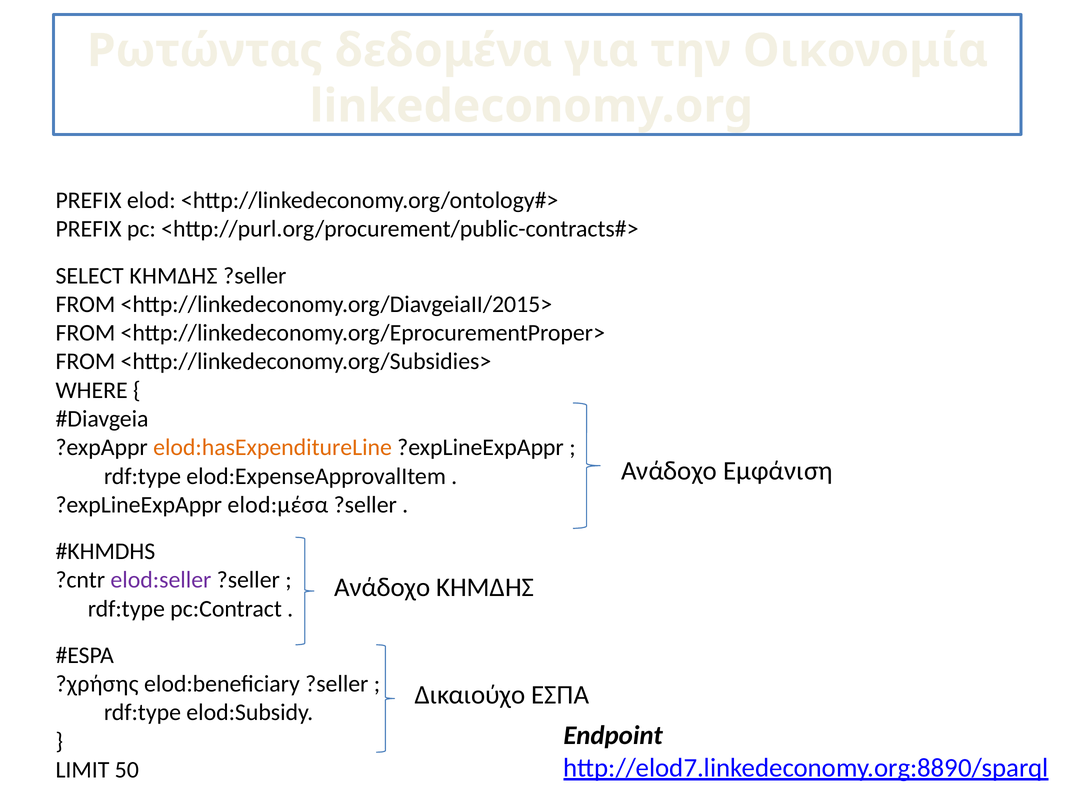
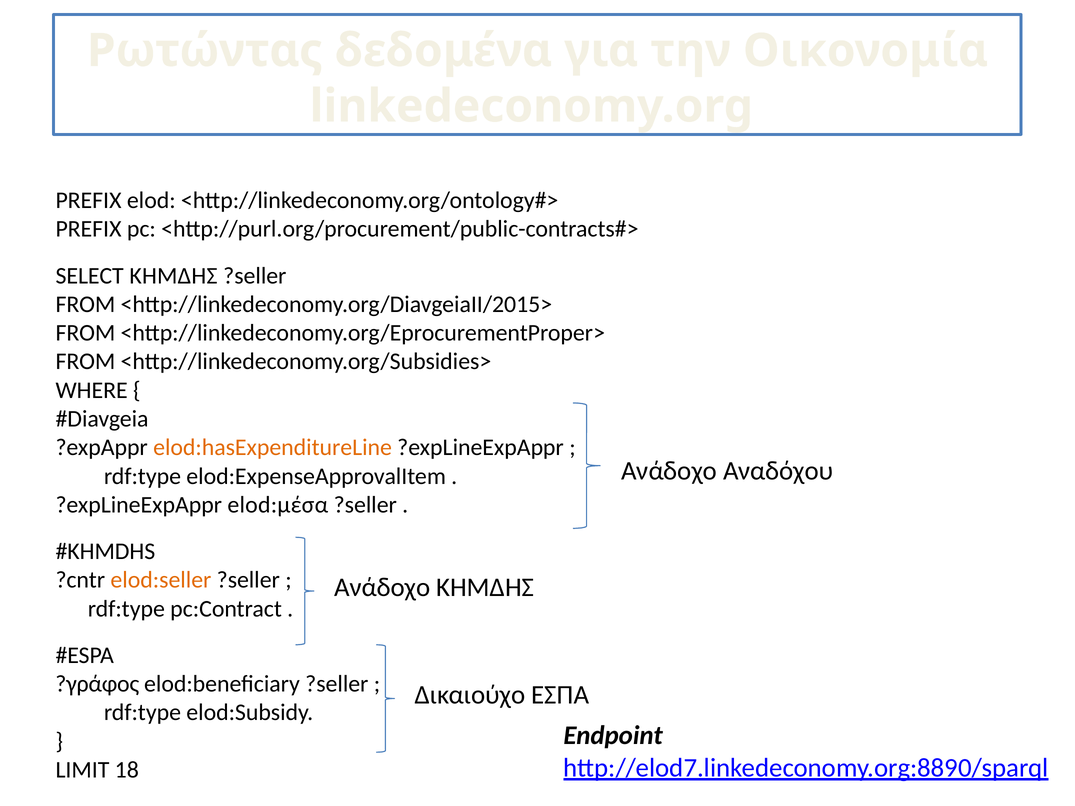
Εμφάνιση: Εμφάνιση -> Αναδόχου (778, 471)
elod:seller colour: purple -> orange (161, 580)
?χρήσης: ?χρήσης -> ?γράφος (97, 684)
50: 50 -> 18 (127, 770)
